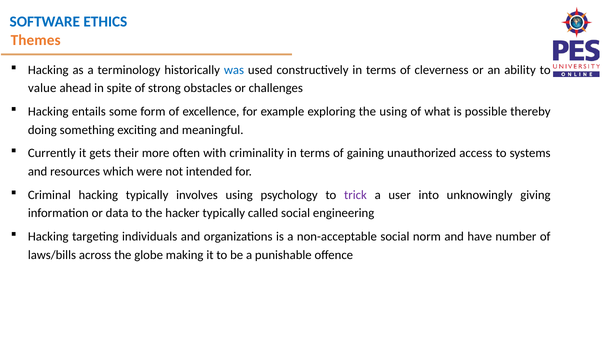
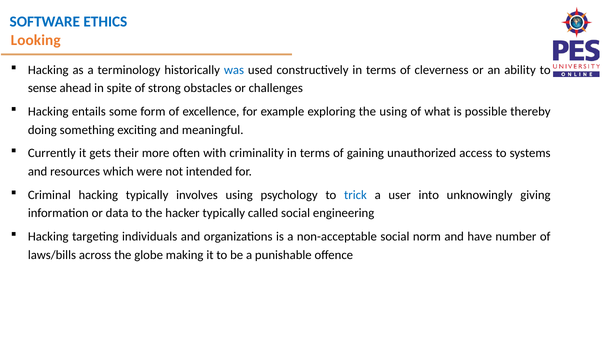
Themes: Themes -> Looking (36, 40)
value: value -> sense (42, 88)
trick colour: purple -> blue (355, 195)
